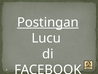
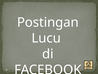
Postingan underline: present -> none (48, 22)
